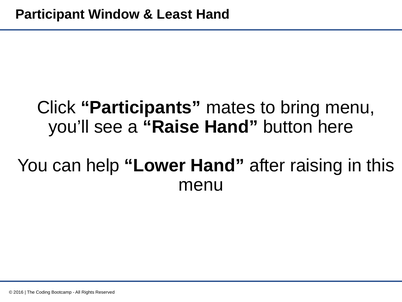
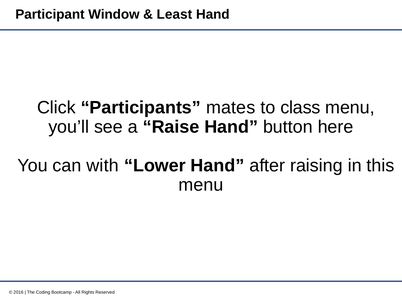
bring: bring -> class (300, 107)
help: help -> with (103, 165)
